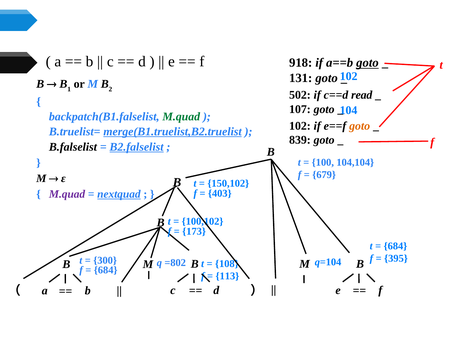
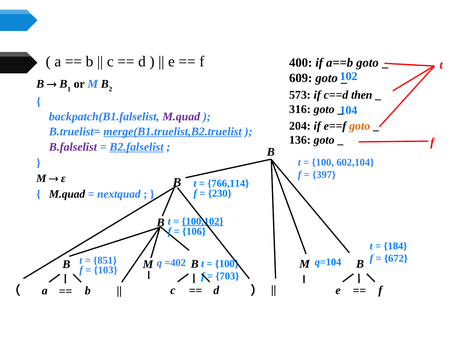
918: 918 -> 400 (301, 63)
goto underline: present -> none (367, 63)
131: 131 -> 609 (301, 78)
502: 502 -> 573 (300, 95)
read: read -> then (362, 95)
107: 107 -> 316 (300, 109)
M.quad colour: green -> purple (181, 117)
102: 102 -> 204 (300, 126)
839: 839 -> 136 (300, 140)
B.falselist colour: black -> purple (73, 147)
104,104: 104,104 -> 602,104 (355, 163)
679: 679 -> 397 (324, 175)
150,102: 150,102 -> 766,114 (228, 184)
403: 403 -> 230 (220, 194)
M.quad colour: purple -> black (67, 195)
nextquad underline: present -> none (119, 195)
100,102 underline: none -> present (203, 222)
173: 173 -> 106 (194, 232)
684: 684 -> 184 (395, 247)
395: 395 -> 672 (396, 259)
300: 300 -> 851 (105, 261)
=802: =802 -> =402 (175, 263)
108: 108 -> 100 (227, 264)
684: 684 -> 103 (106, 271)
113: 113 -> 703 (227, 277)
